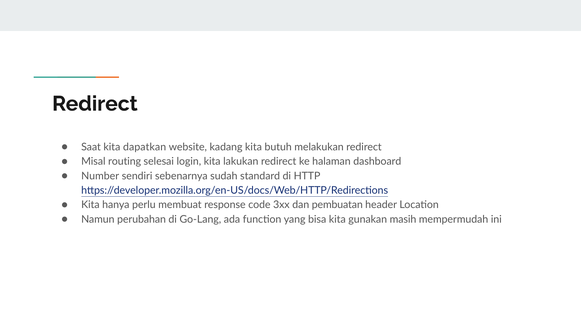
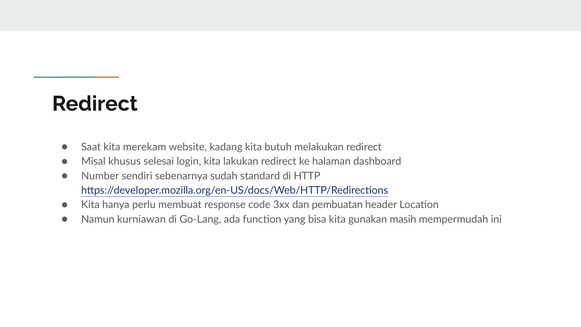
dapatkan: dapatkan -> merekam (145, 147)
routing: routing -> khusus (125, 161)
perubahan: perubahan -> kurniawan (141, 219)
